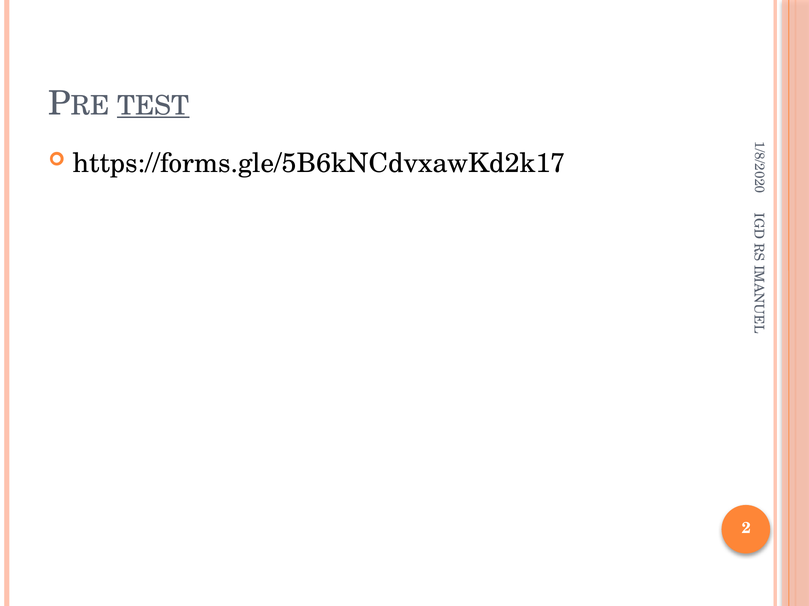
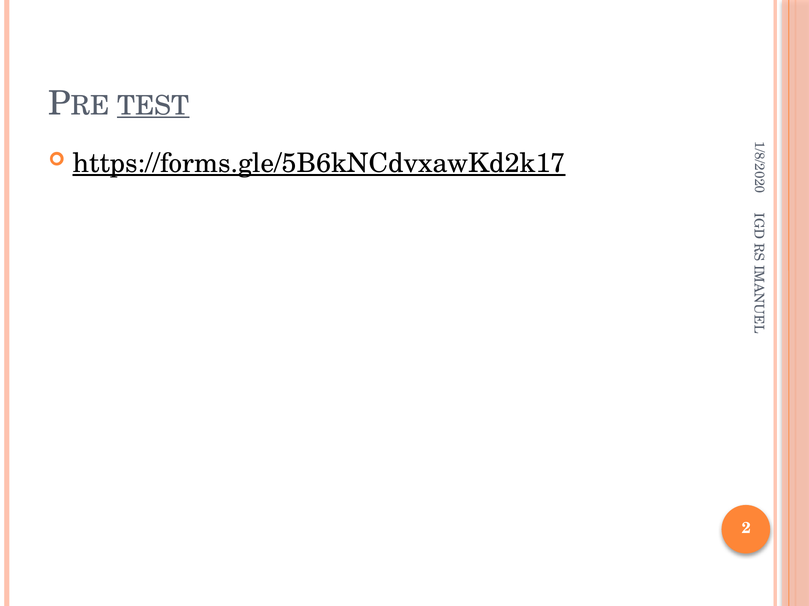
https://forms.gle/5B6kNCdvxawKd2k17 underline: none -> present (319, 164)
